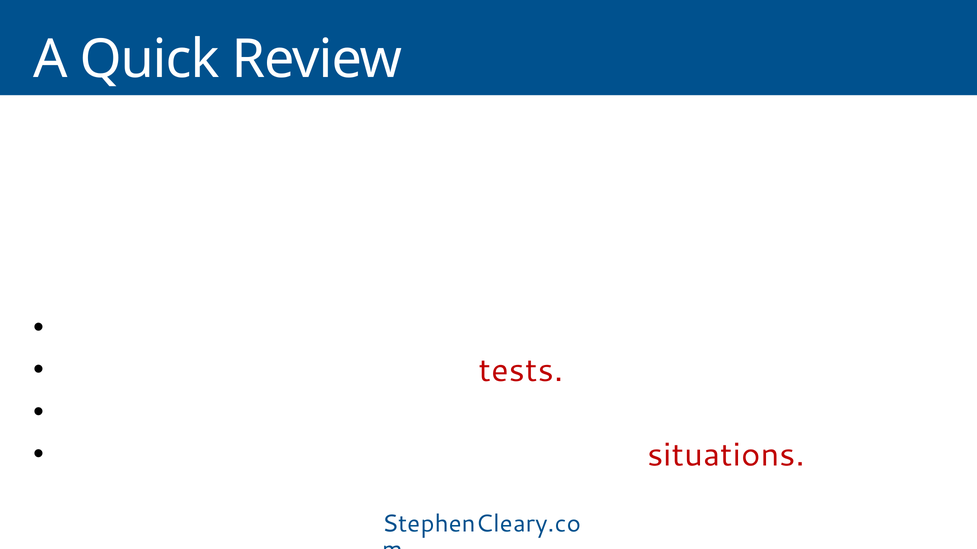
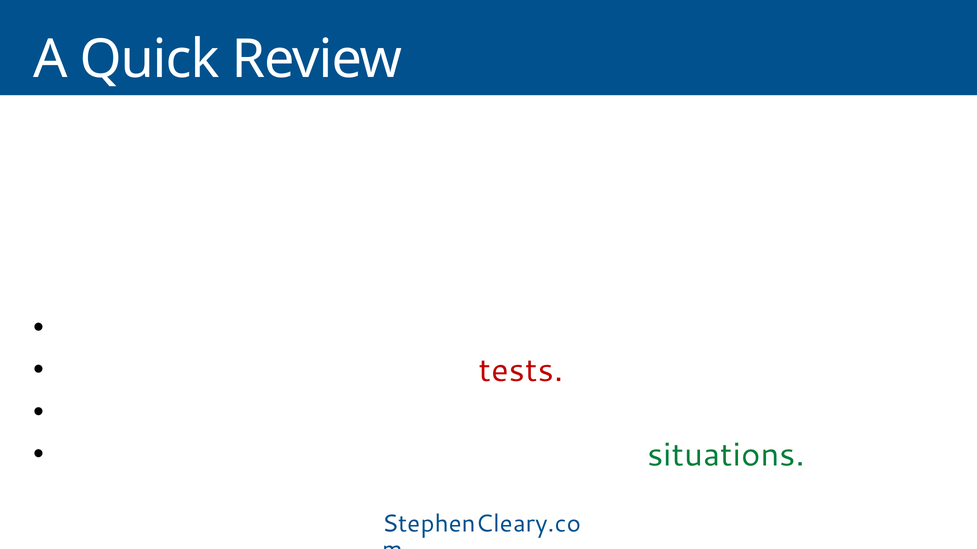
situations colour: red -> green (726, 455)
